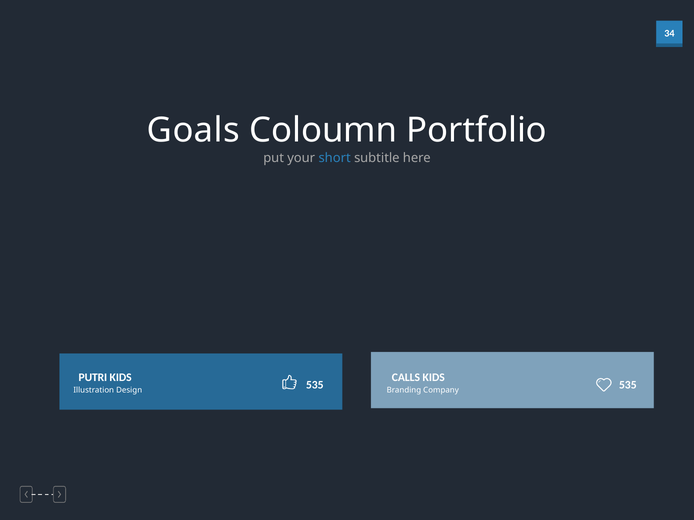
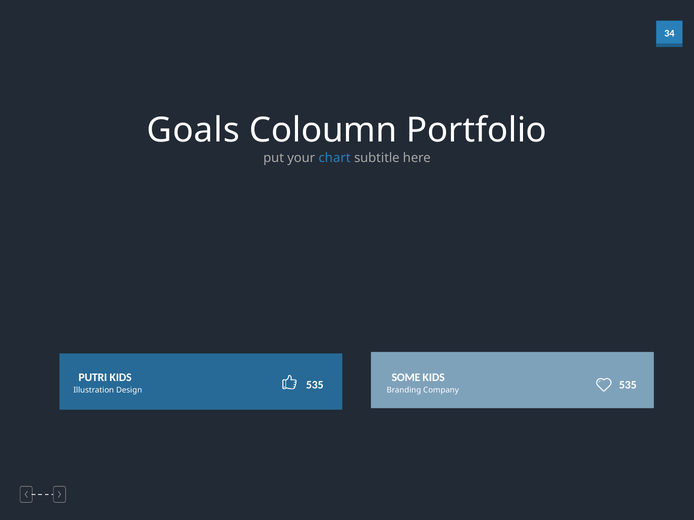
short: short -> chart (335, 158)
CALLS: CALLS -> SOME (406, 378)
